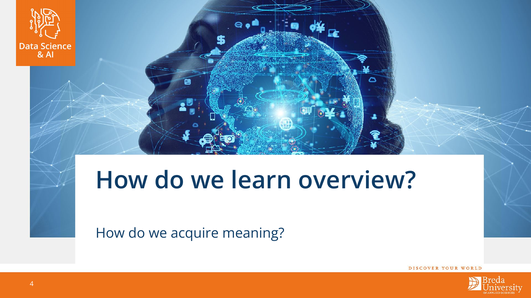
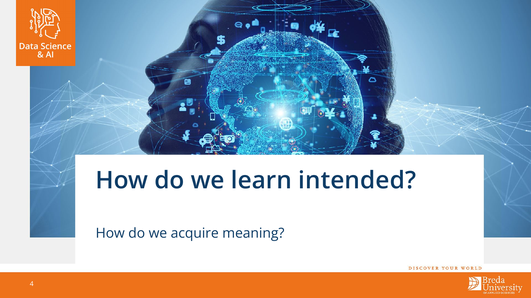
overview: overview -> intended (357, 181)
